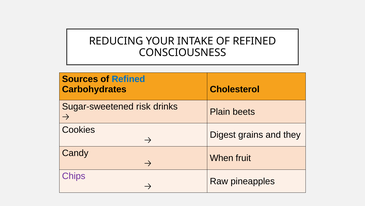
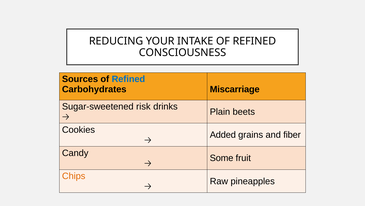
Cholesterol: Cholesterol -> Miscarriage (235, 89)
Digest: Digest -> Added (223, 135)
they: they -> fiber (292, 135)
When: When -> Some (222, 158)
Chips colour: purple -> orange (74, 176)
